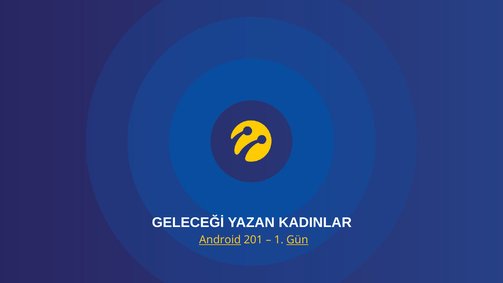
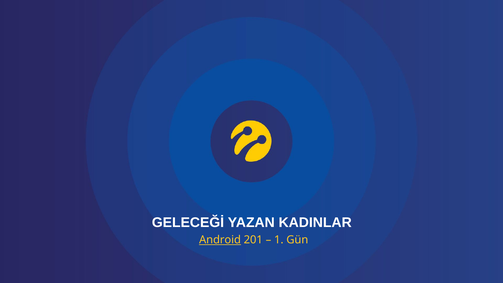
Gün underline: present -> none (297, 240)
